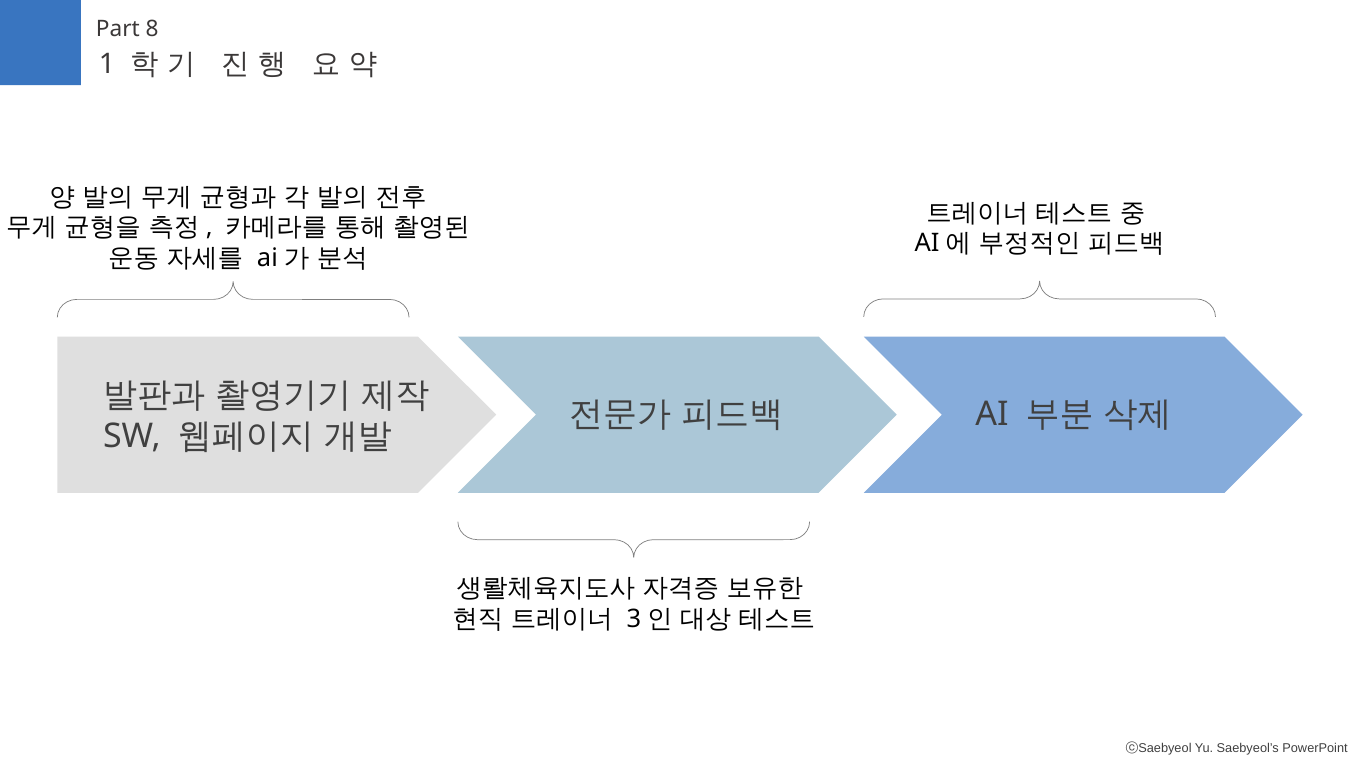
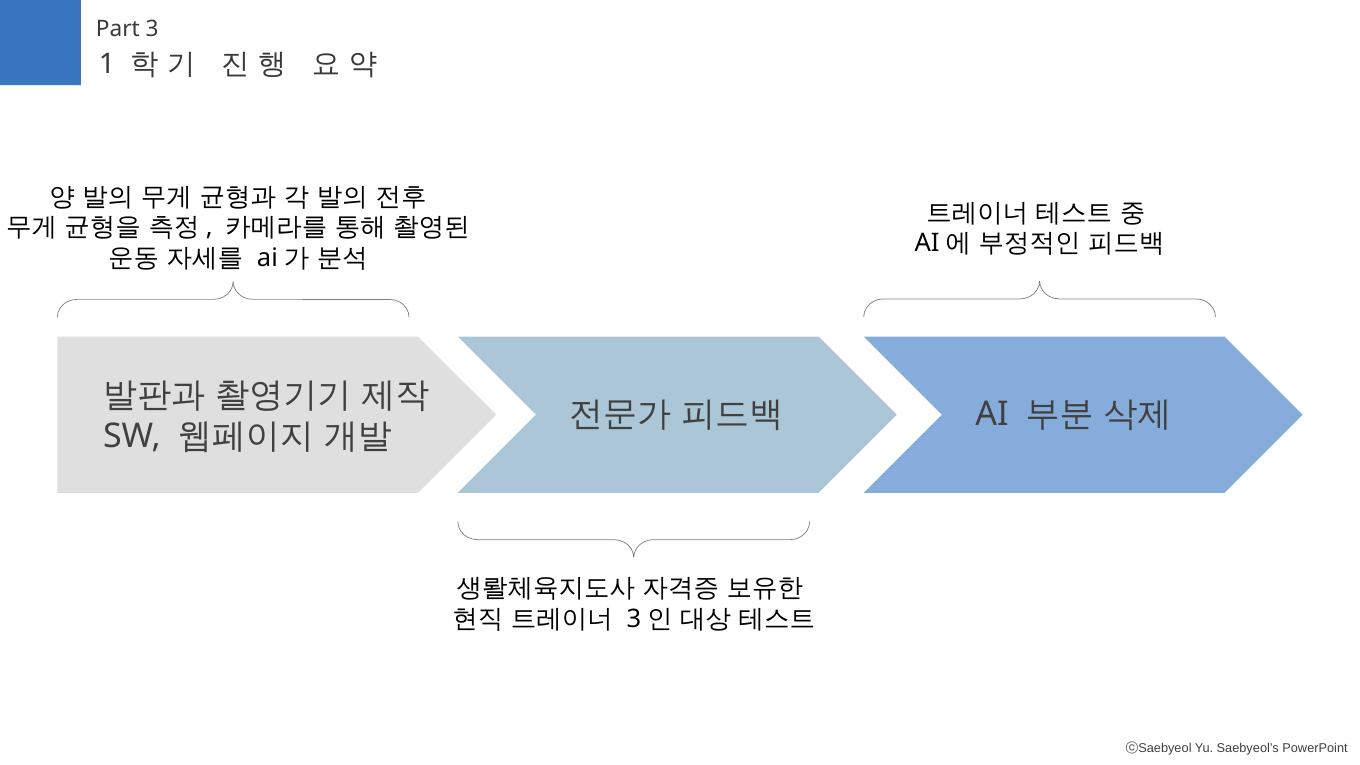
8: 8 -> 3 (152, 29)
